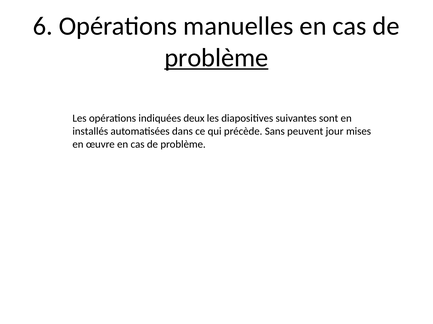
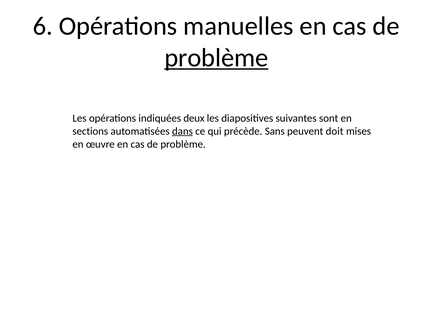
installés: installés -> sections (90, 131)
dans underline: none -> present (182, 131)
jour: jour -> doit (335, 131)
